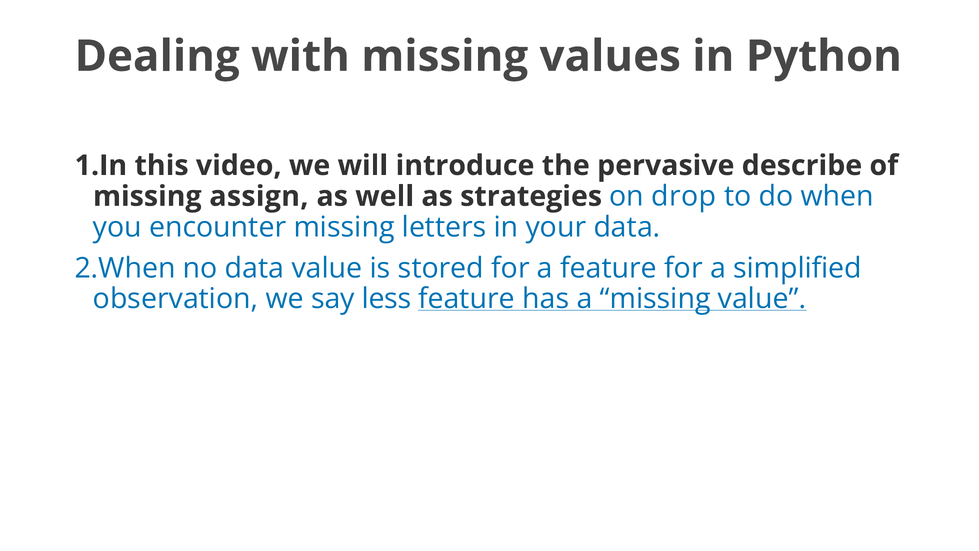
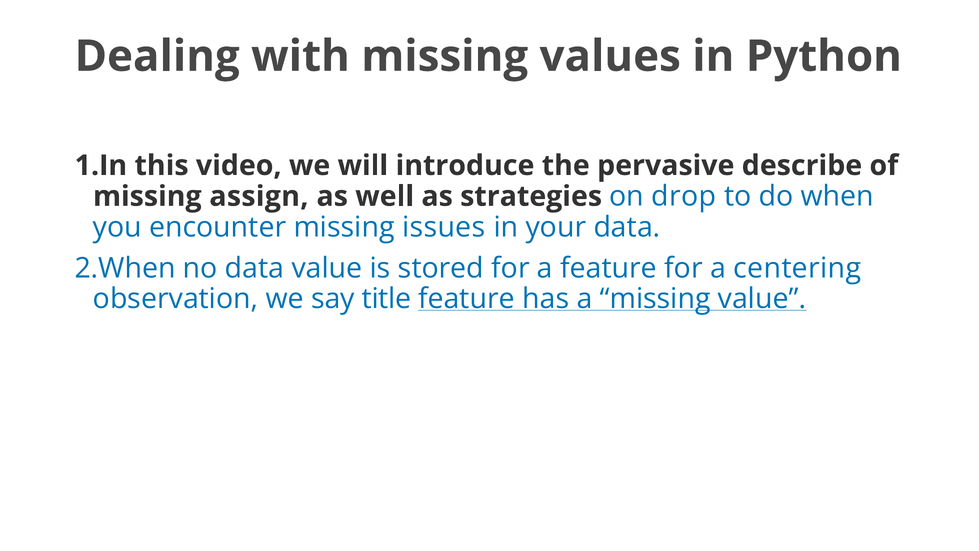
letters: letters -> issues (444, 227)
simplified: simplified -> centering (797, 268)
less: less -> title (386, 299)
